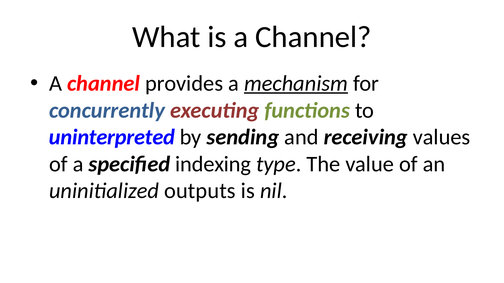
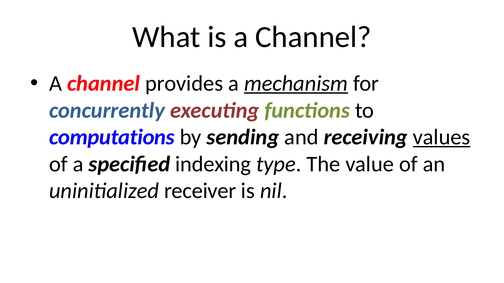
uninterpreted: uninterpreted -> computations (112, 137)
values underline: none -> present (442, 137)
outputs: outputs -> receiver (200, 191)
